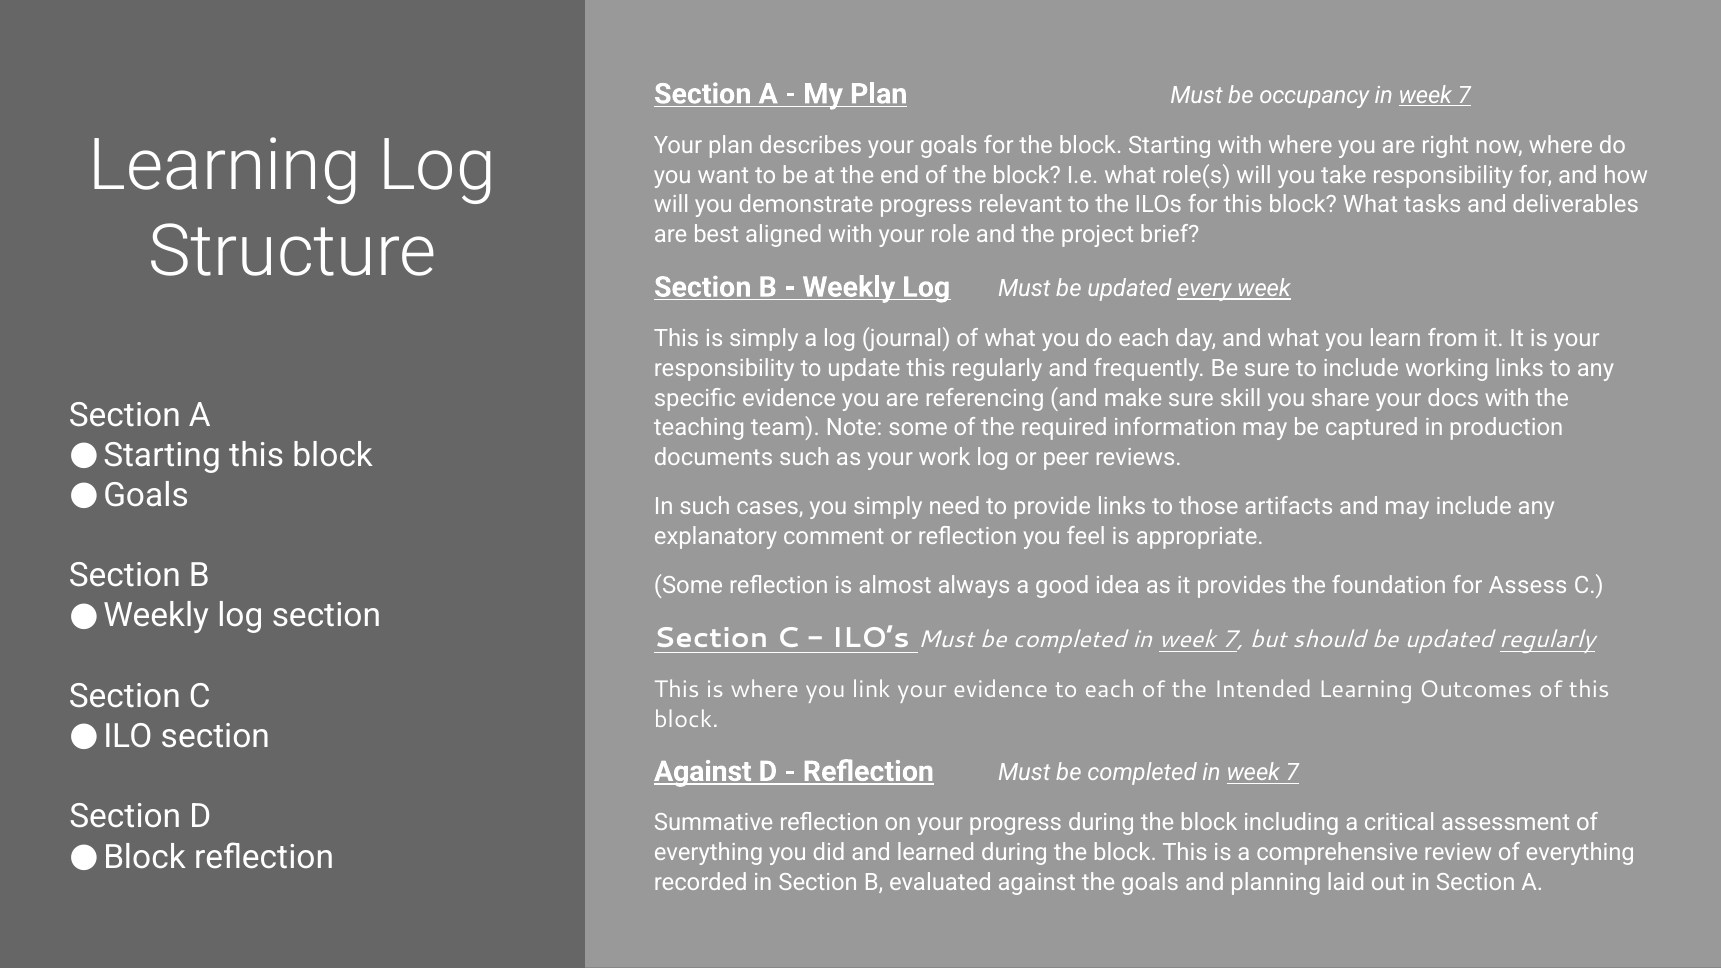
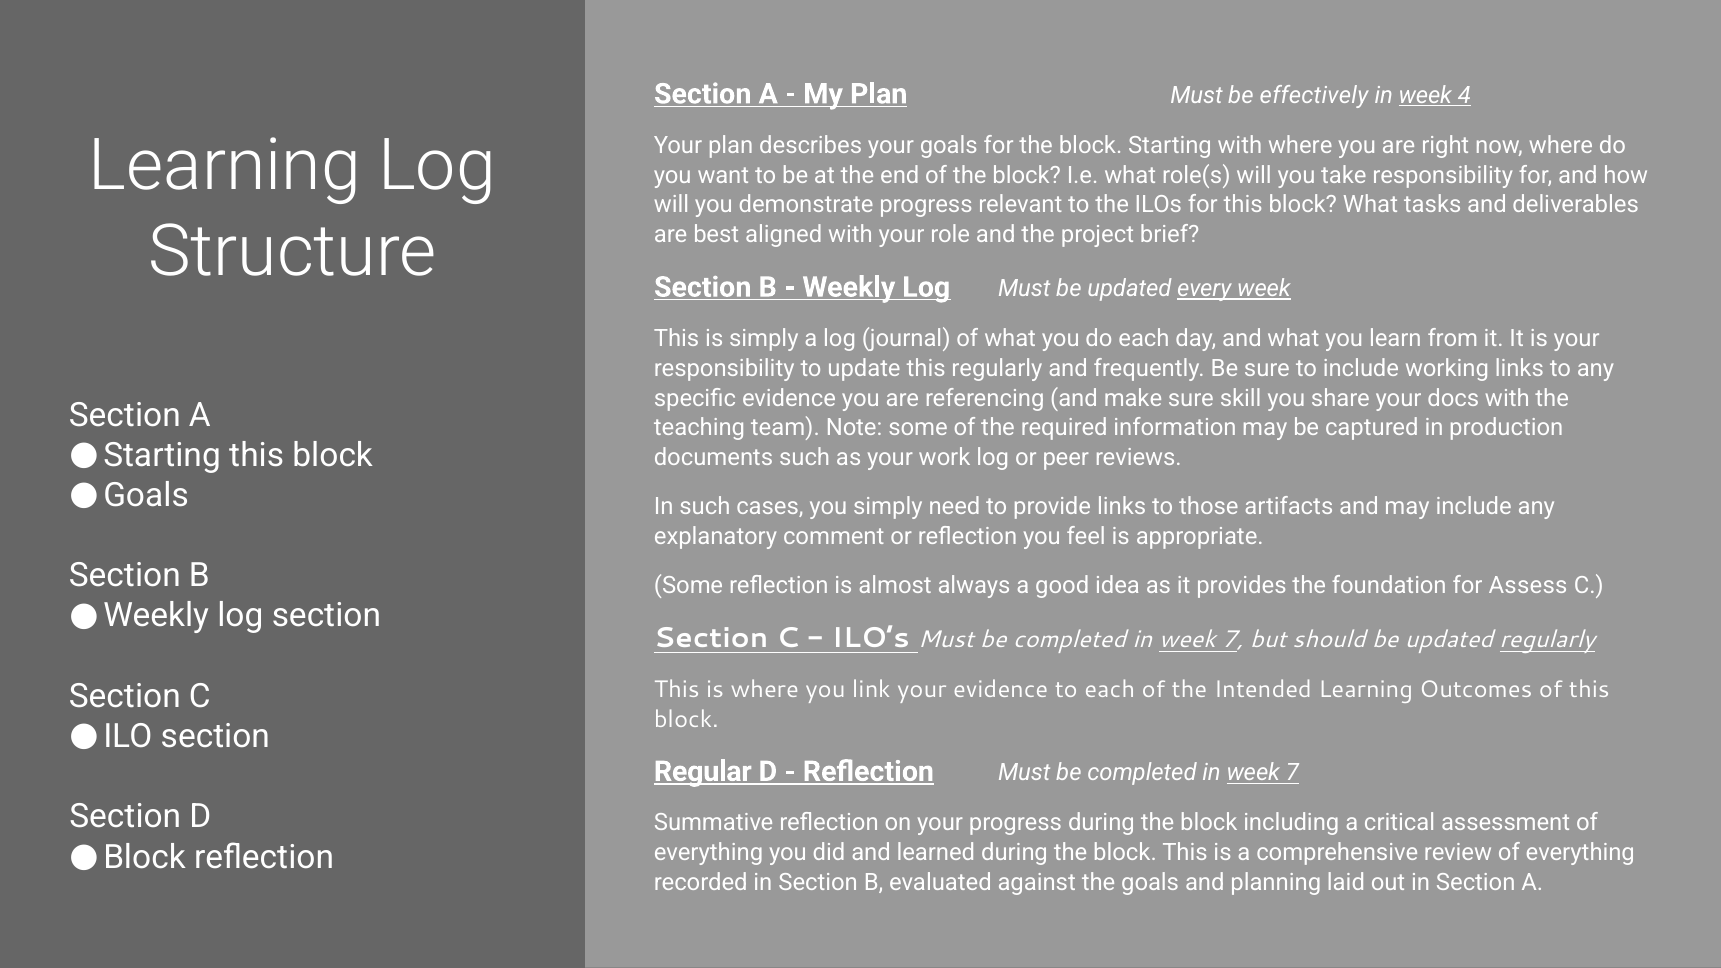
occupancy: occupancy -> effectively (1314, 96)
7: 7 -> 4 (1464, 96)
Against: Against -> Regular (703, 772)
